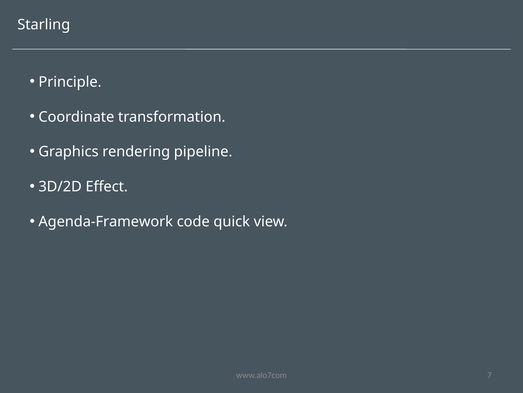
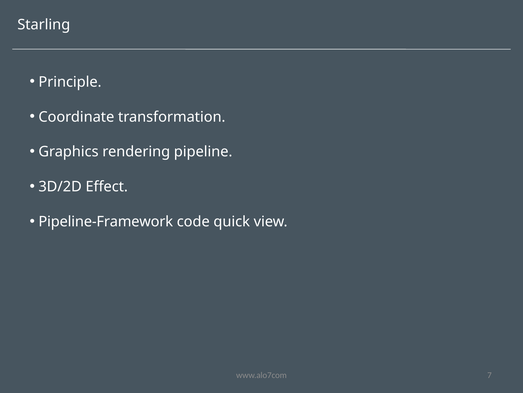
Agenda-Framework: Agenda-Framework -> Pipeline-Framework (106, 221)
